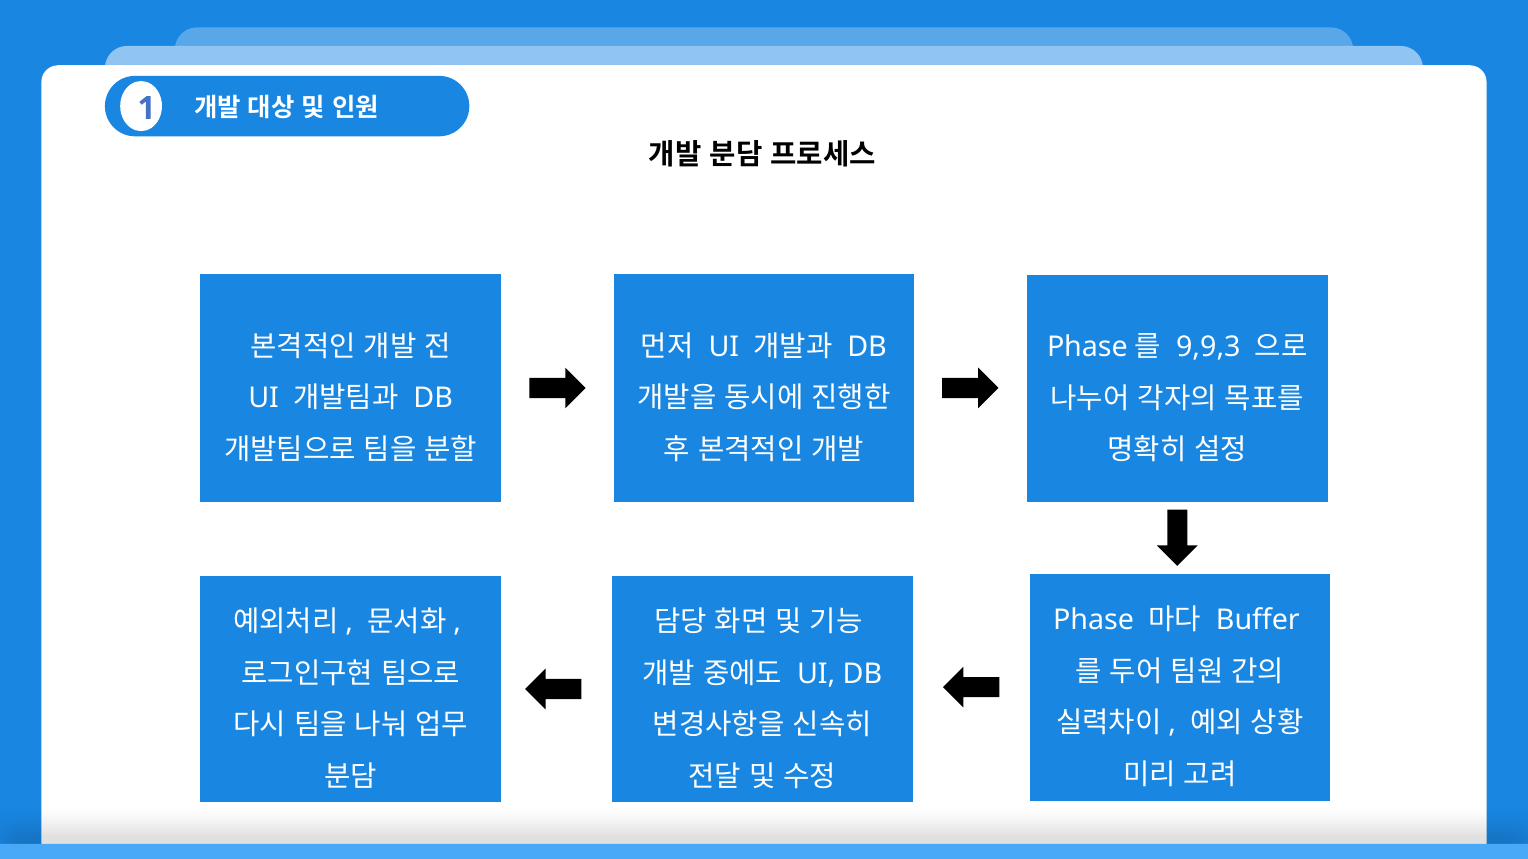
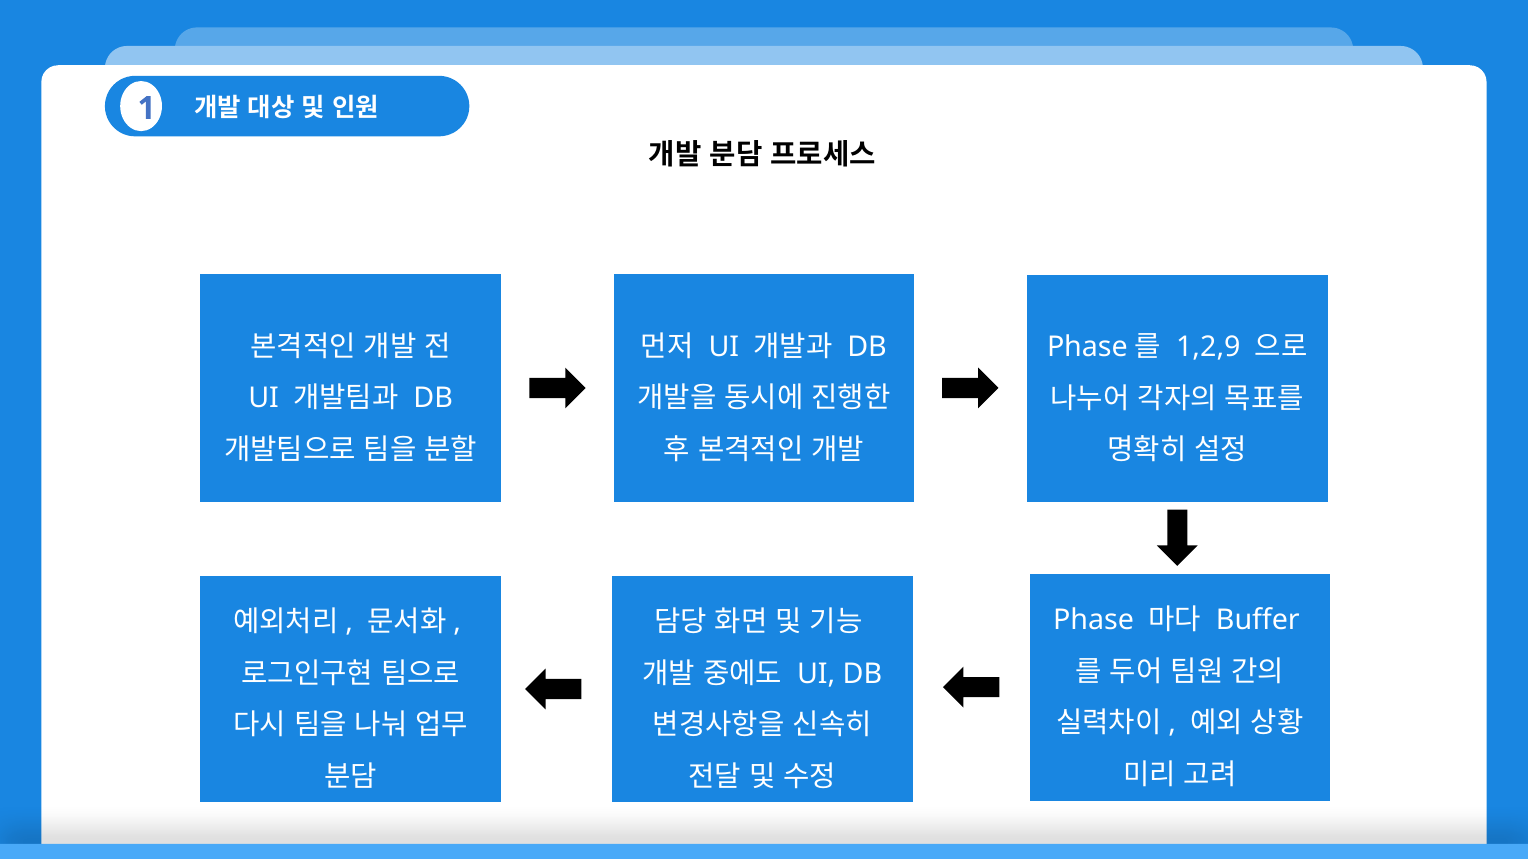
9,9,3: 9,9,3 -> 1,2,9 (1208, 348)
